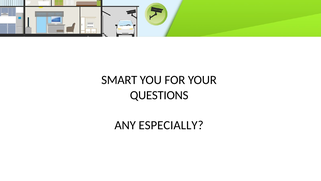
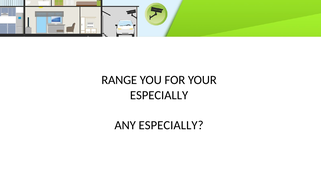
SMART: SMART -> RANGE (119, 80)
QUESTIONS: QUESTIONS -> ESPECIALLY (159, 95)
